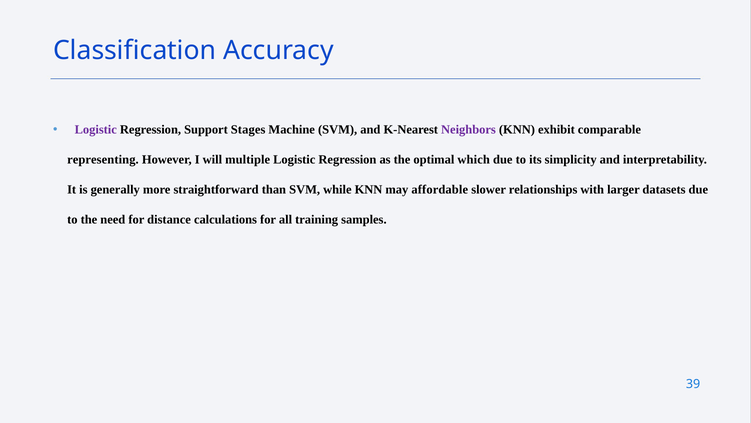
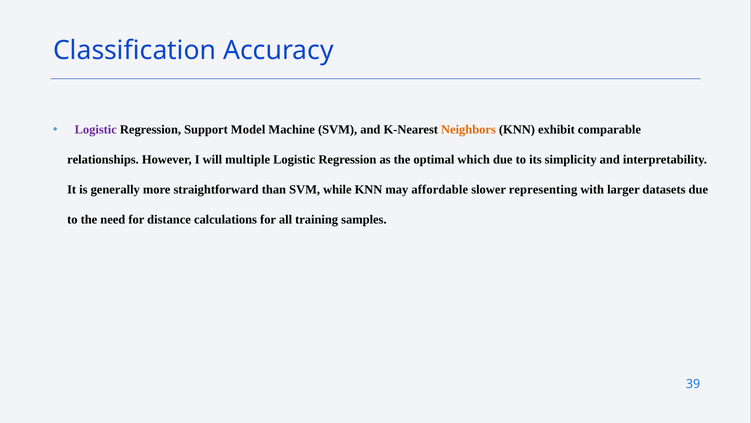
Stages: Stages -> Model (248, 130)
Neighbors colour: purple -> orange (468, 130)
representing: representing -> relationships (103, 160)
relationships: relationships -> representing (543, 190)
